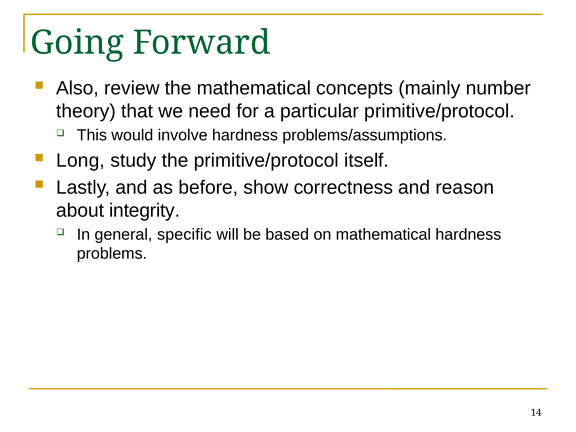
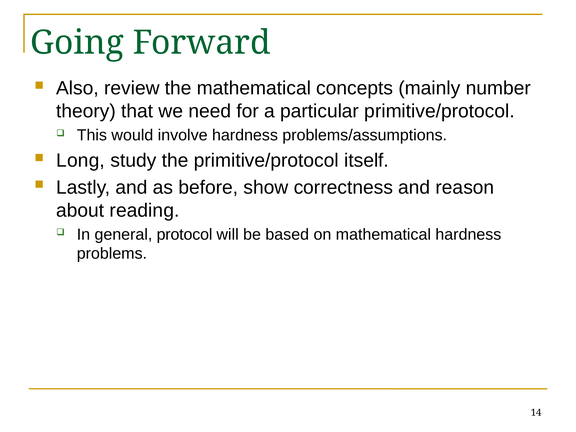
integrity: integrity -> reading (144, 210)
specific: specific -> protocol (184, 234)
